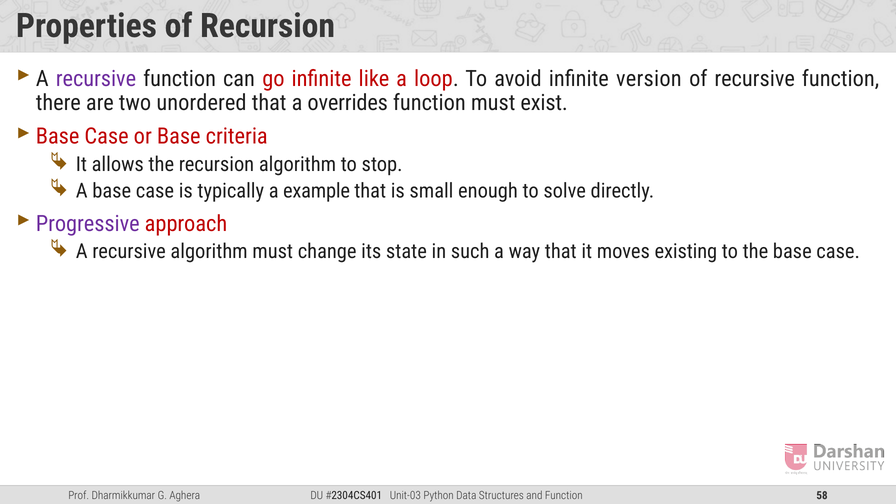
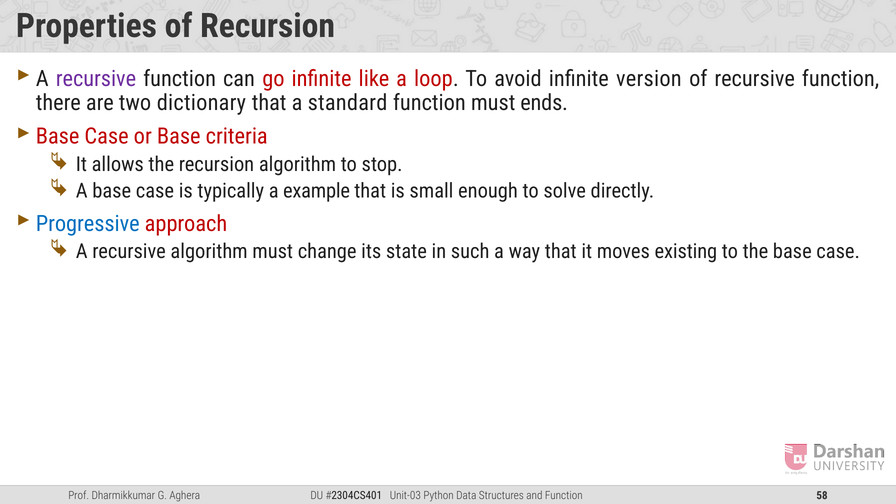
unordered: unordered -> dictionary (201, 103)
overrides: overrides -> standard (348, 103)
exist: exist -> ends (544, 103)
Progressive colour: purple -> blue (88, 224)
